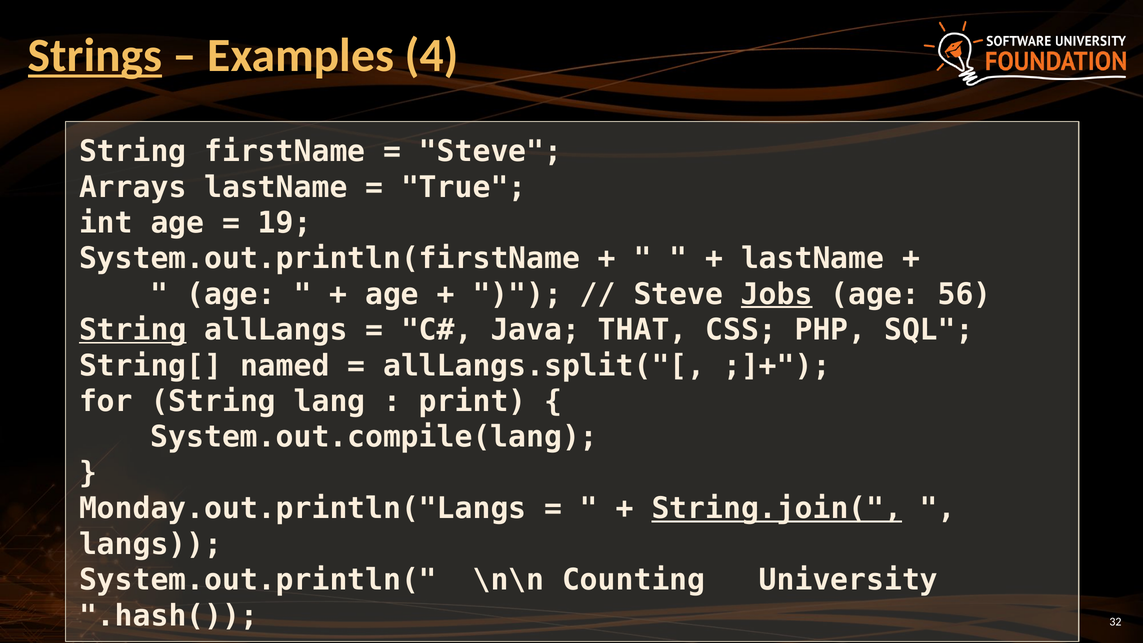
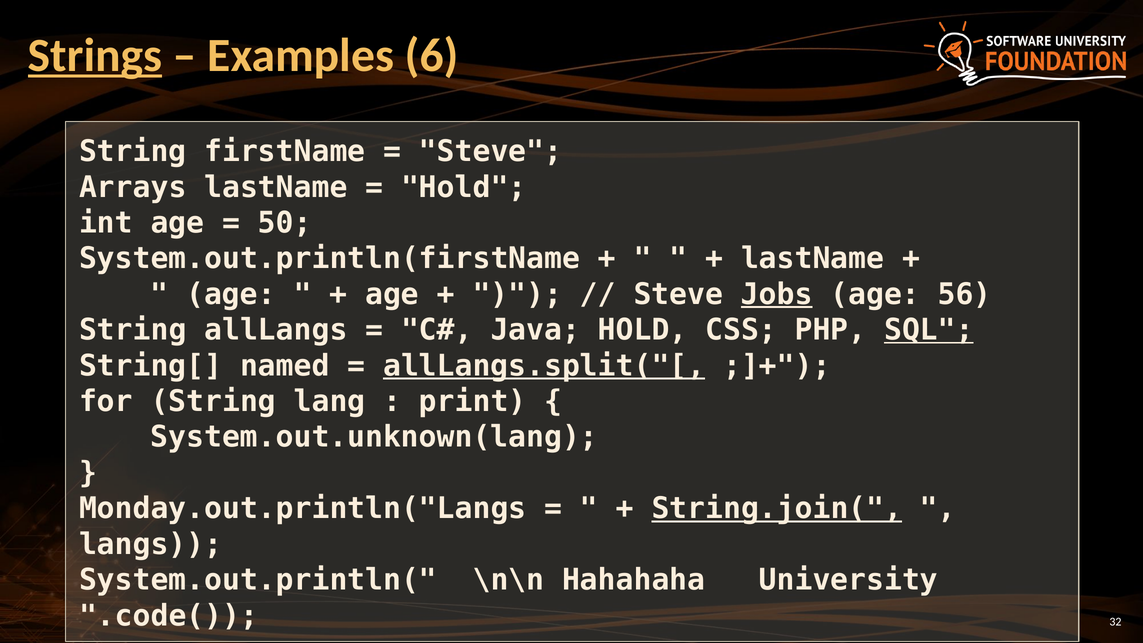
4: 4 -> 6 (432, 56)
True: True -> Hold (464, 187)
19: 19 -> 50 (285, 223)
String underline: present -> none (133, 330)
Java THAT: THAT -> HOLD (643, 330)
SQL underline: none -> present (929, 330)
allLangs.split("[ underline: none -> present (544, 366)
System.out.compile(lang: System.out.compile(lang -> System.out.unknown(lang (374, 437)
Counting: Counting -> Hahahaha (634, 580)
.hash(: .hash( -> .code( (169, 616)
